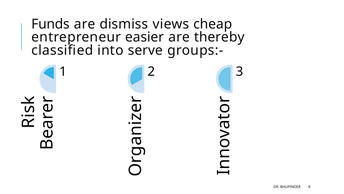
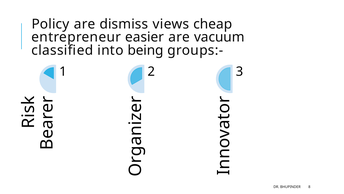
Funds: Funds -> Policy (50, 24)
thereby: thereby -> vacuum (219, 37)
serve: serve -> being (146, 50)
